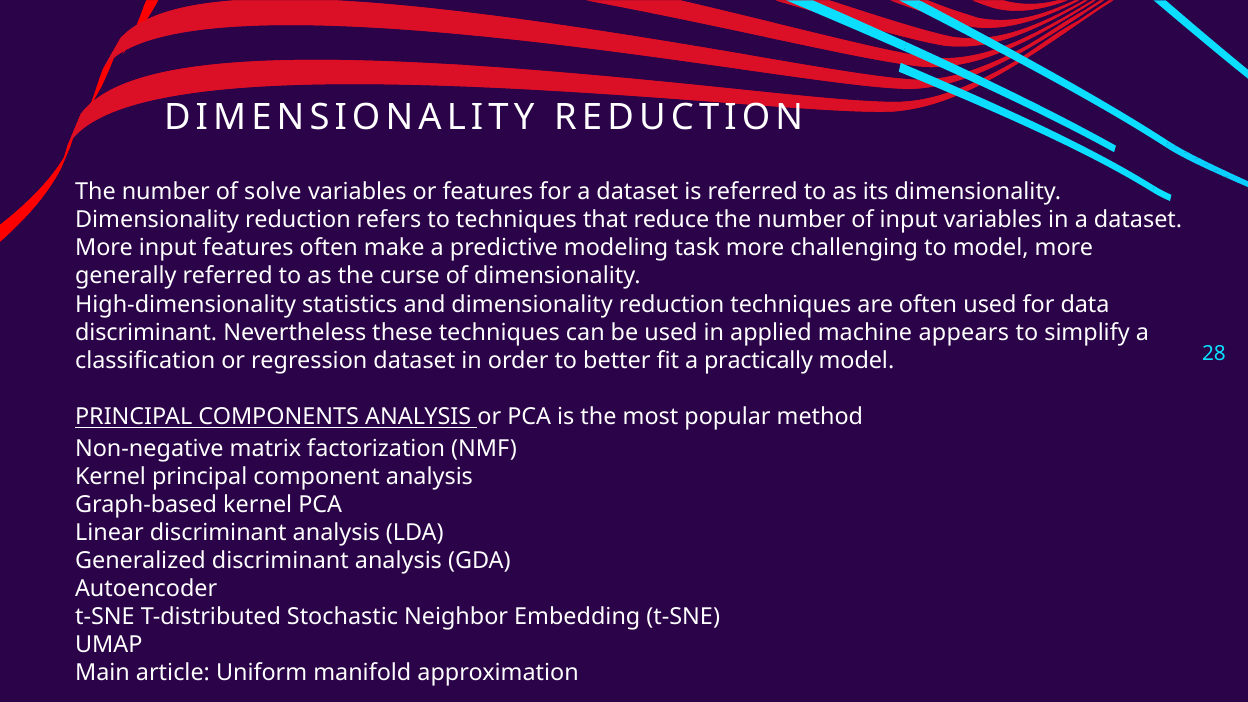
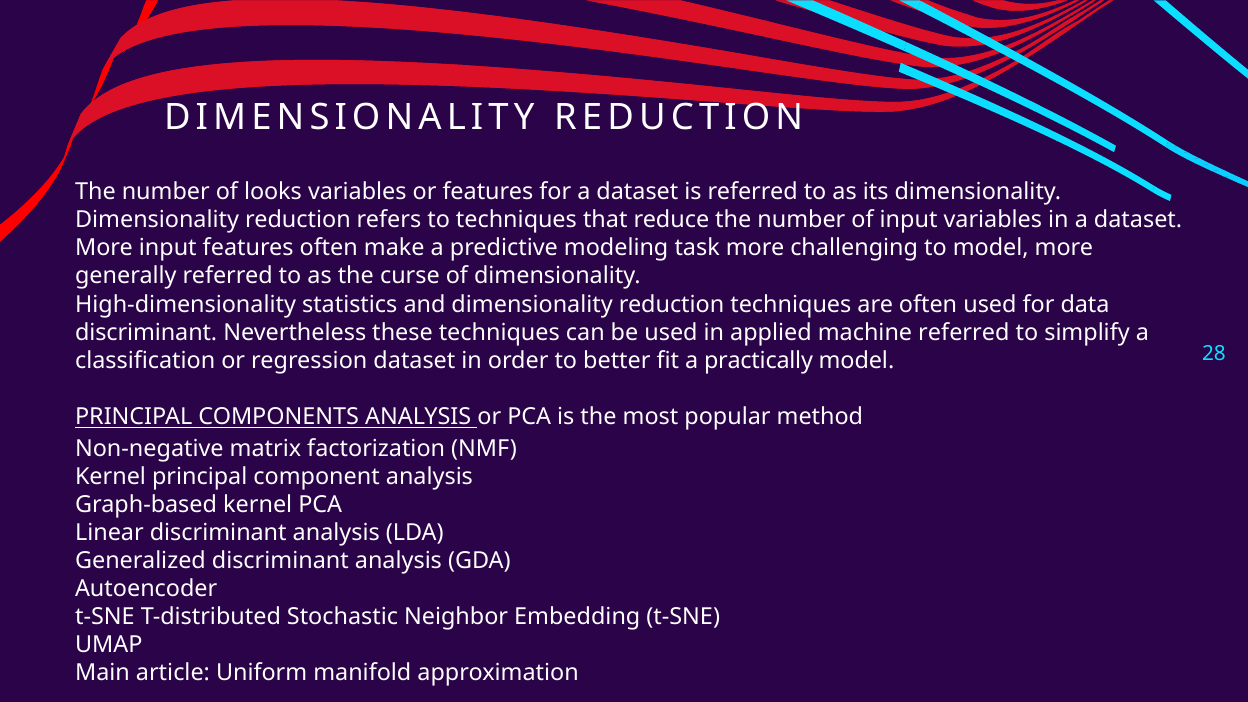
solve: solve -> looks (273, 192)
machine appears: appears -> referred (964, 332)
